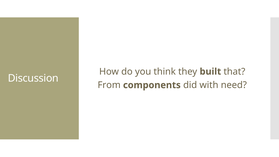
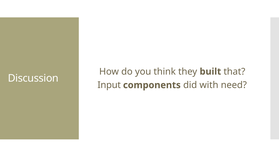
From: From -> Input (109, 85)
